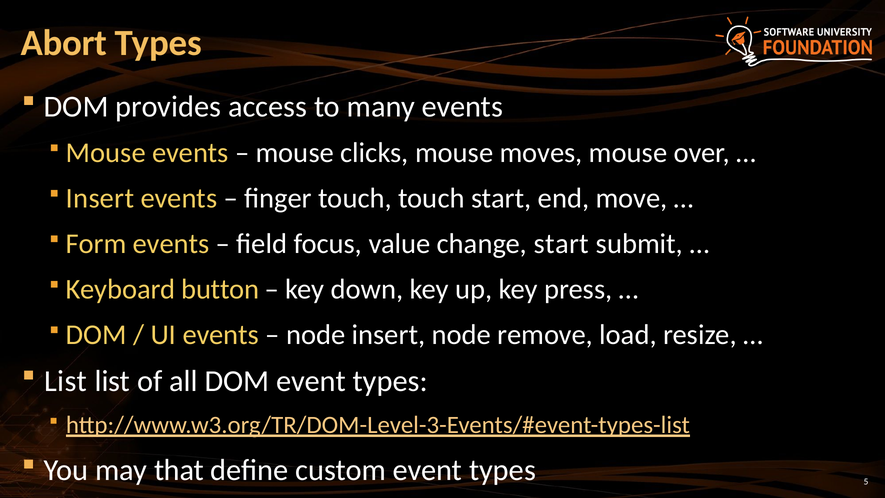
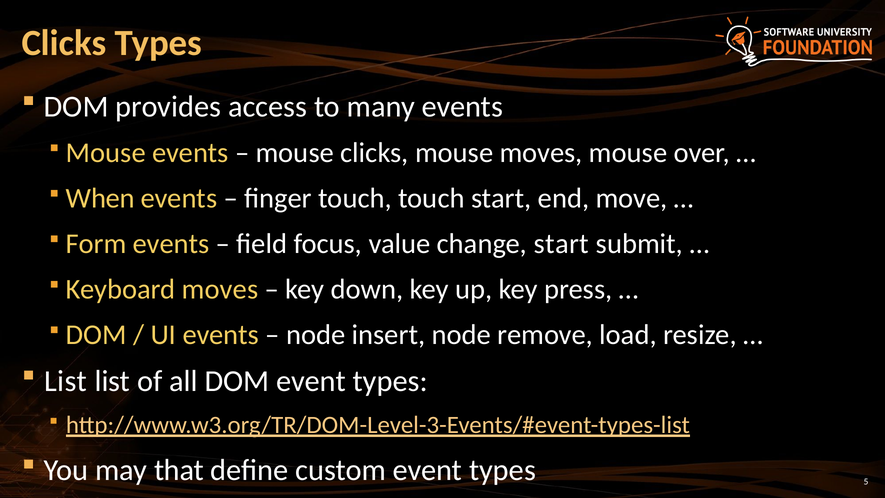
Abort: Abort -> Clicks (64, 43)
Insert: Insert -> When (100, 198)
Keyboard button: button -> moves (220, 289)
